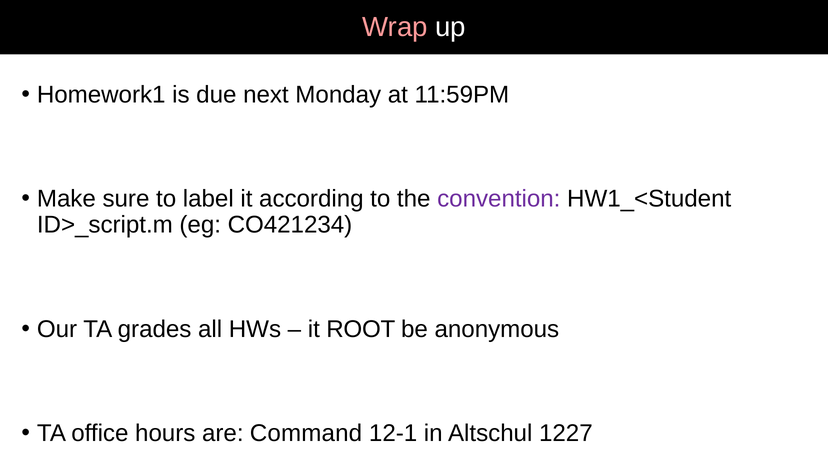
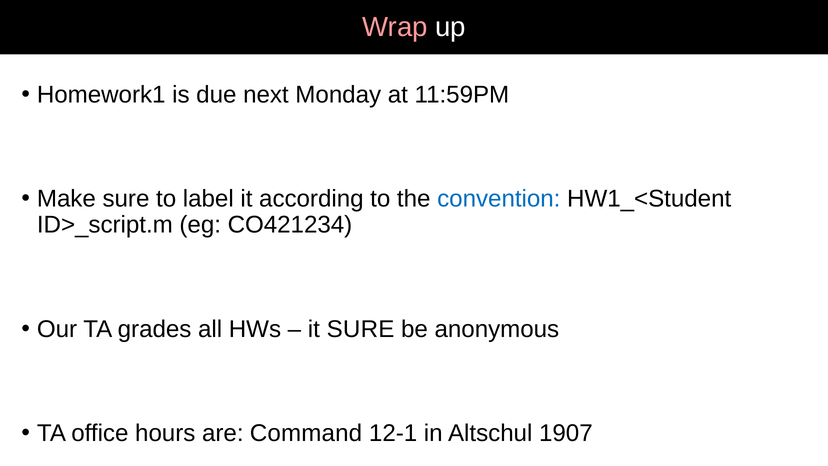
convention colour: purple -> blue (499, 199)
it ROOT: ROOT -> SURE (361, 329)
1227: 1227 -> 1907 (566, 433)
